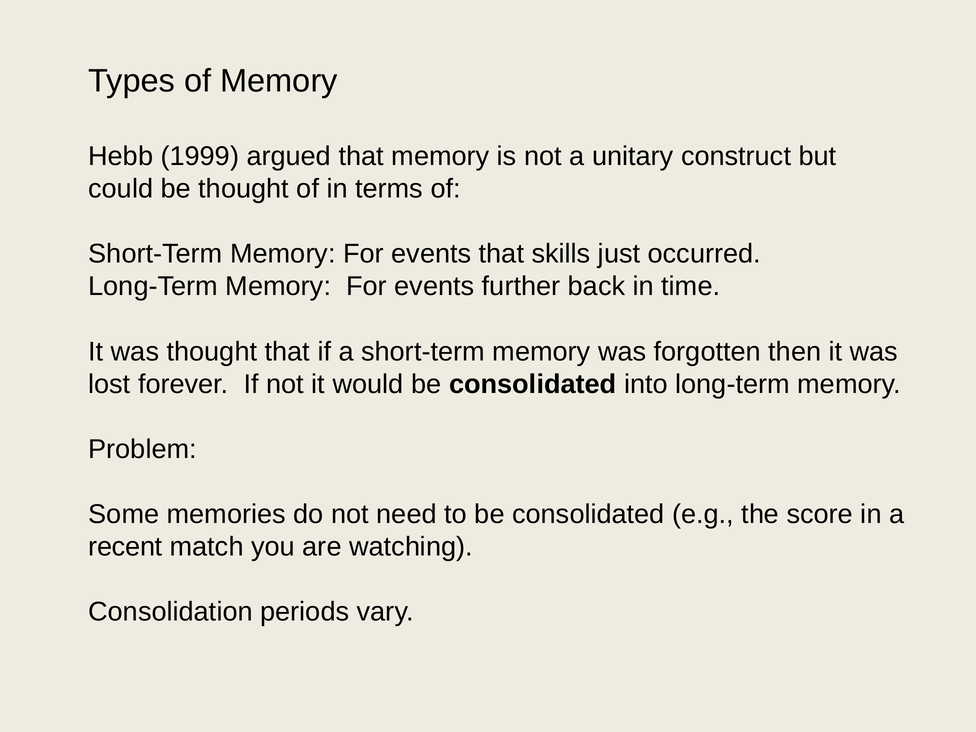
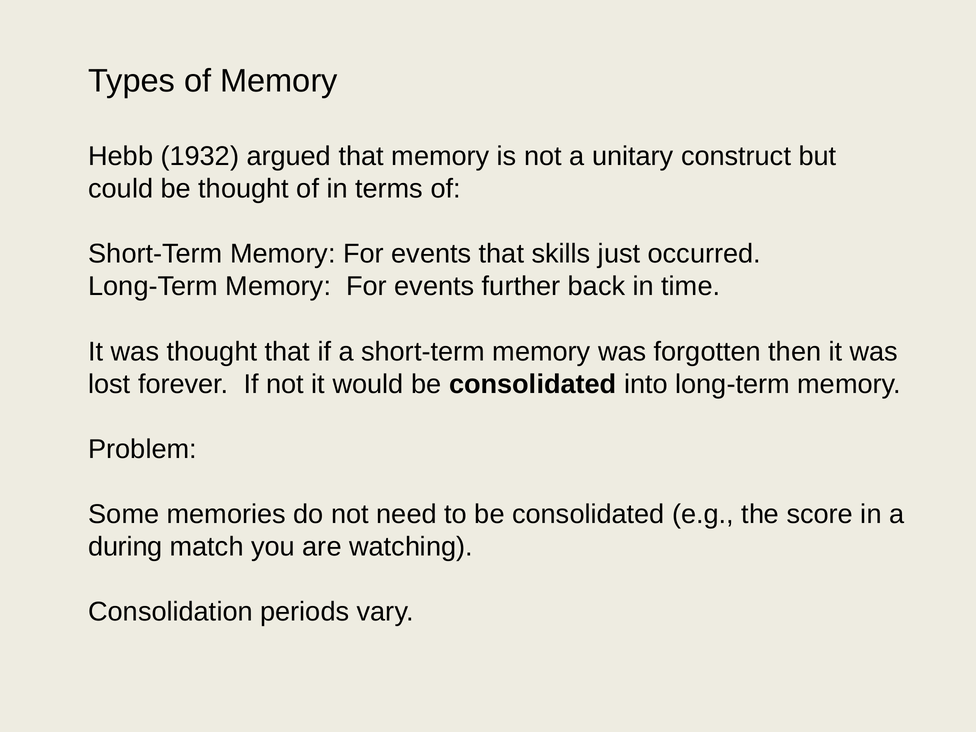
1999: 1999 -> 1932 (200, 156)
recent: recent -> during (125, 547)
